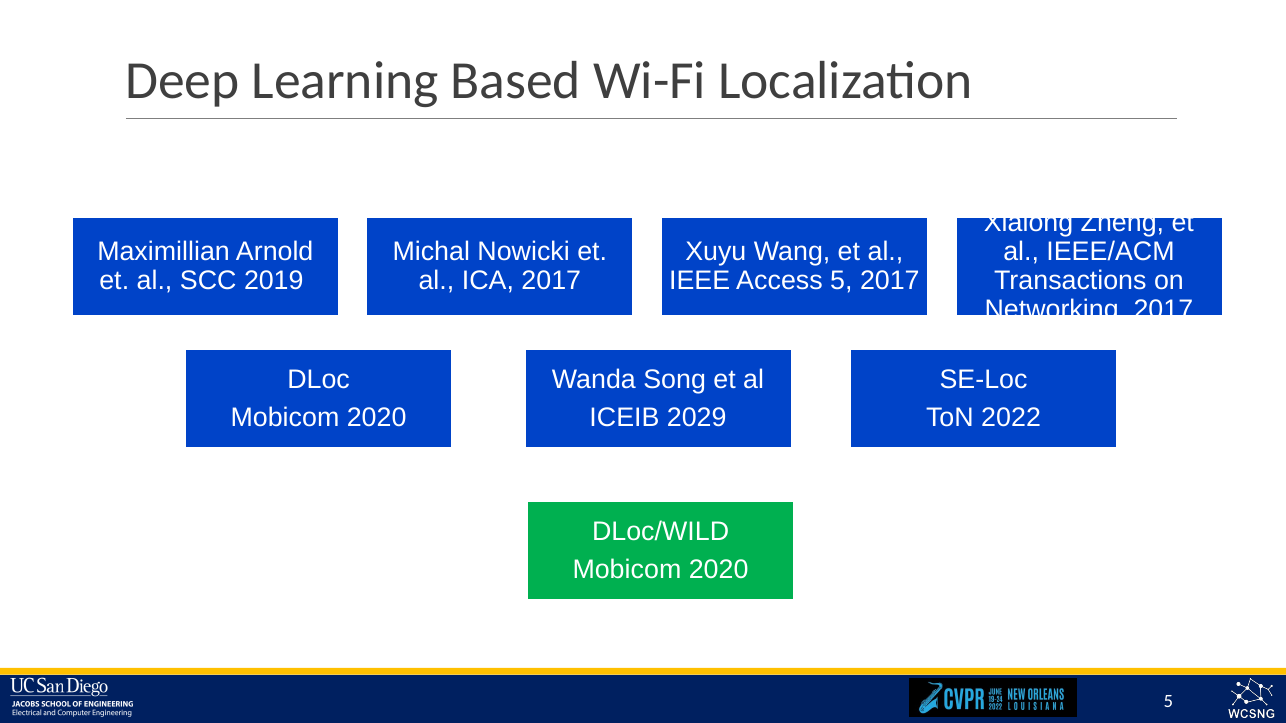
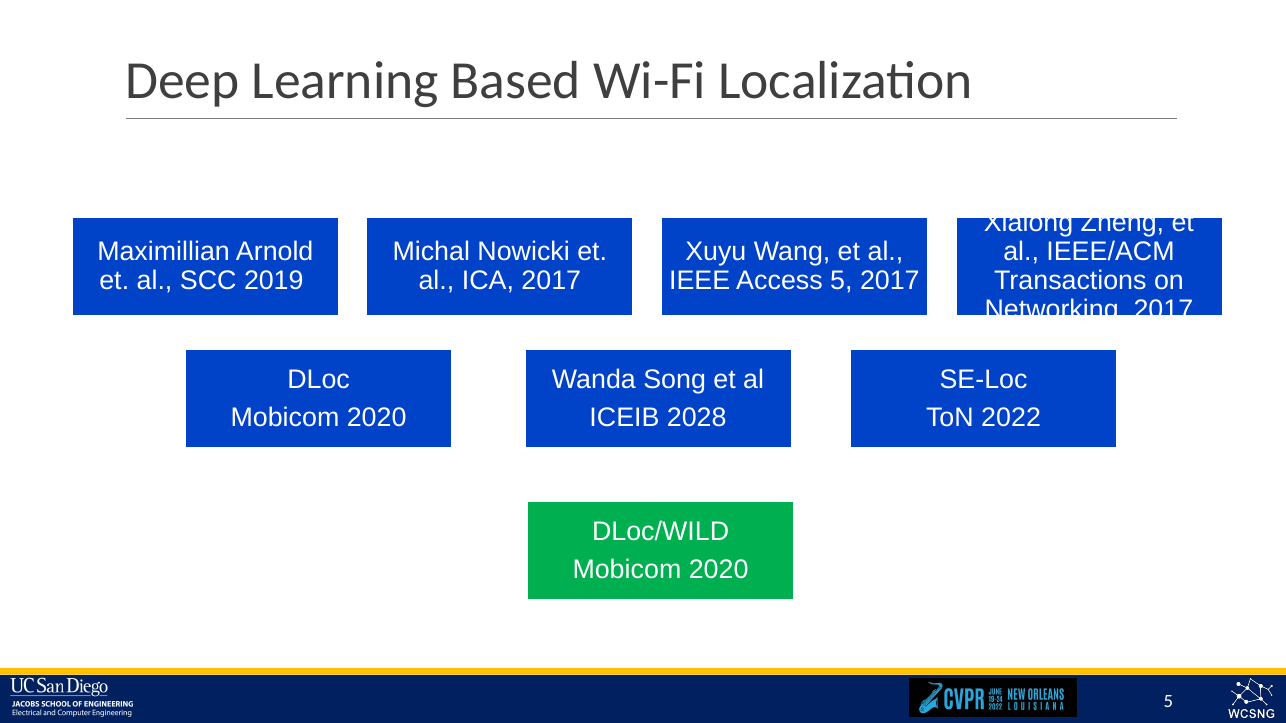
2029: 2029 -> 2028 (697, 418)
